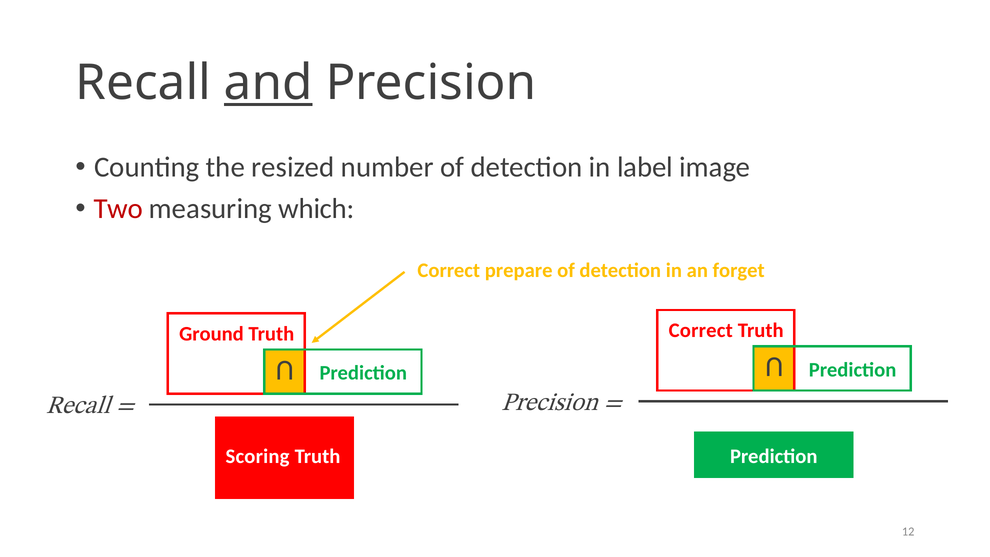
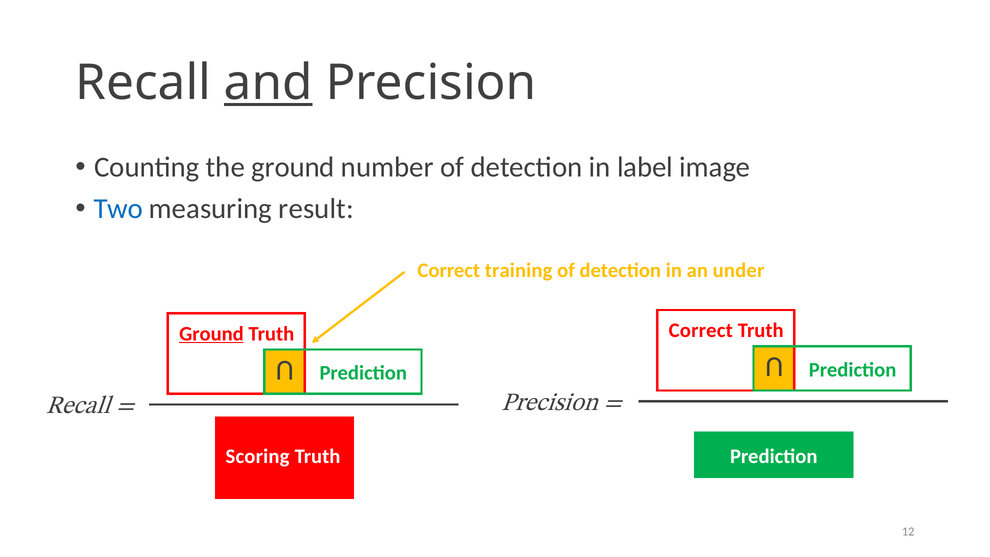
the resized: resized -> ground (293, 167)
Two colour: red -> blue (118, 209)
which: which -> result (316, 209)
prepare: prepare -> training (519, 270)
forget: forget -> under (739, 270)
Ground underline: none -> present (211, 334)
